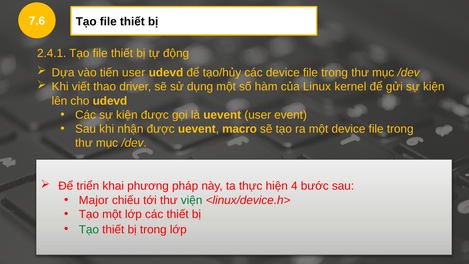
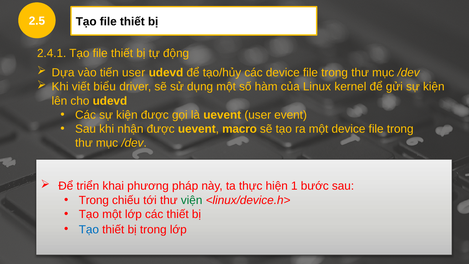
7.6: 7.6 -> 2.5 (37, 21)
thao: thao -> biểu (105, 87)
4: 4 -> 1 (294, 186)
Major: Major -> Trong (94, 200)
Tạo colour: green -> blue (89, 230)
